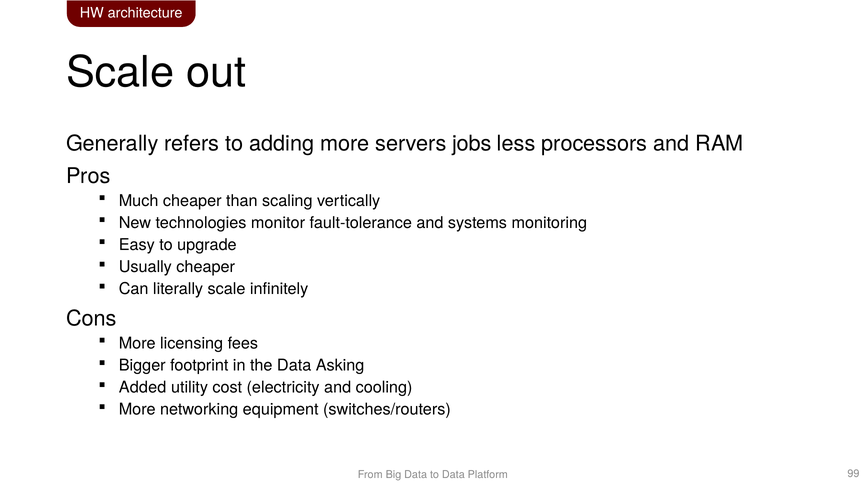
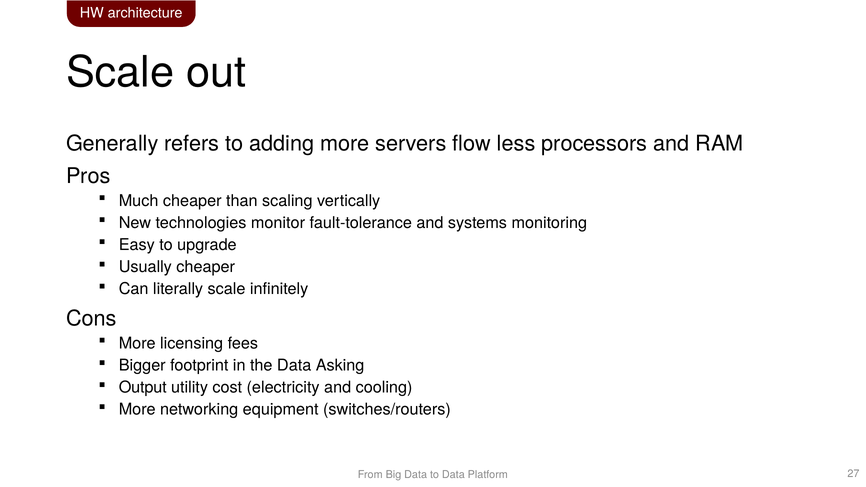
jobs: jobs -> flow (472, 144)
Added: Added -> Output (143, 388)
99: 99 -> 27 (853, 474)
